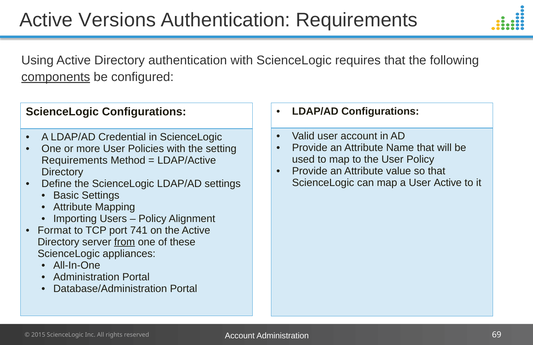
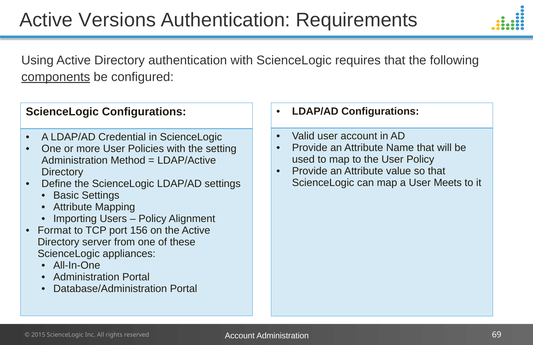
Requirements: Requirements -> Administration (75, 160)
User Active: Active -> Meets (448, 183)
741: 741 -> 156 (139, 230)
from underline: present -> none (125, 242)
